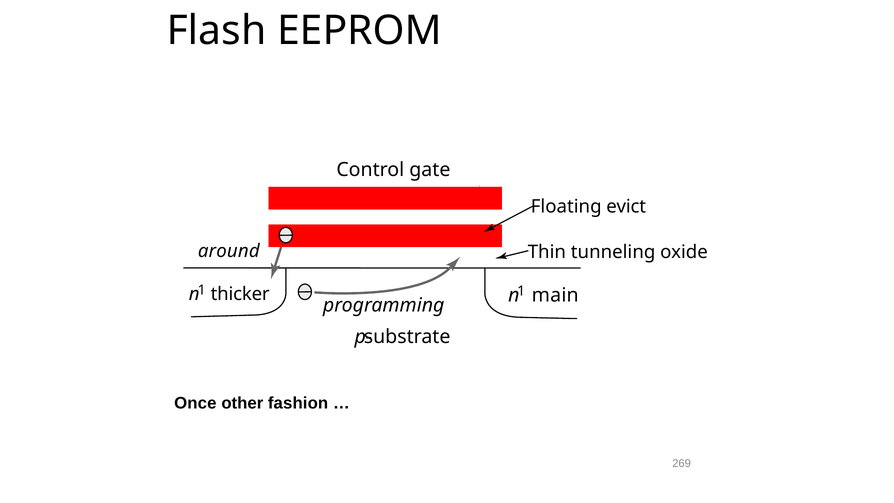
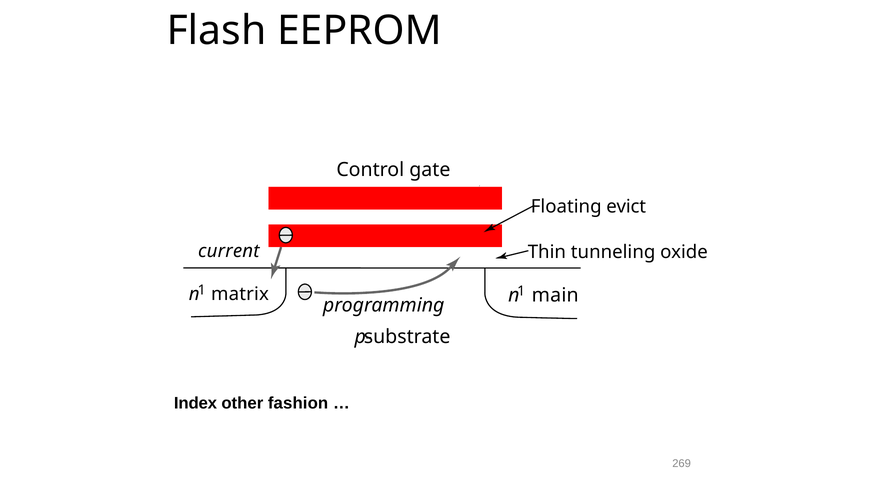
around: around -> current (229, 251)
thicker: thicker -> matrix (240, 294)
Once: Once -> Index (196, 403)
